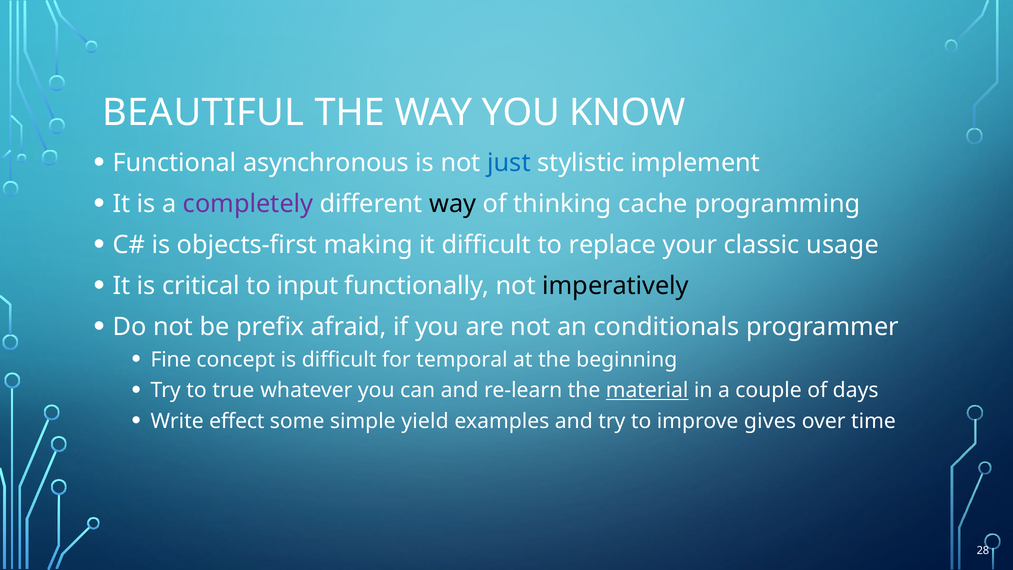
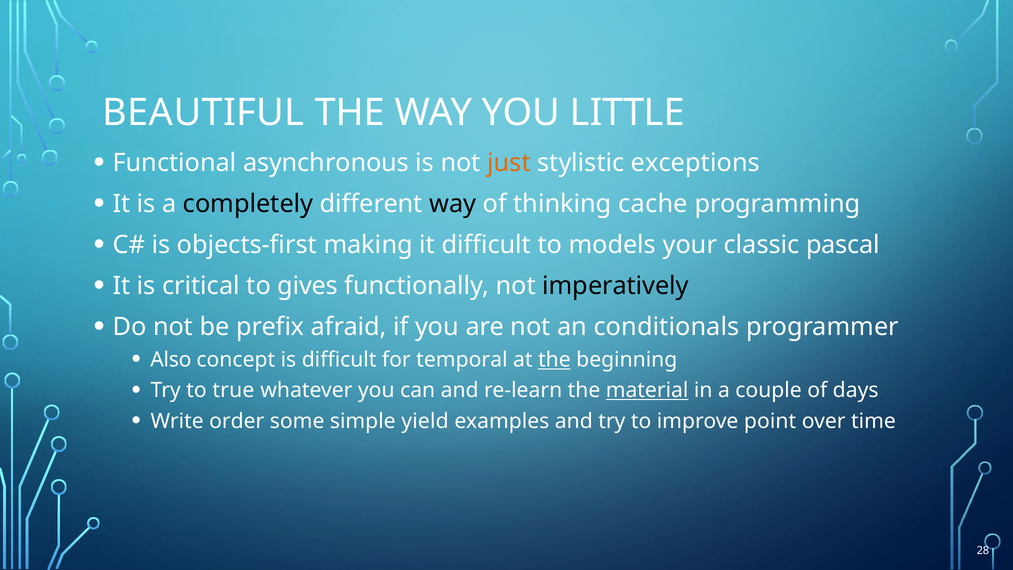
KNOW: KNOW -> LITTLE (627, 113)
just colour: blue -> orange (509, 163)
implement: implement -> exceptions (695, 163)
completely colour: purple -> black (248, 204)
replace: replace -> models (612, 245)
usage: usage -> pascal (843, 245)
input: input -> gives (308, 286)
Fine: Fine -> Also (171, 360)
the underline: none -> present (554, 360)
effect: effect -> order (237, 421)
gives: gives -> point (770, 421)
